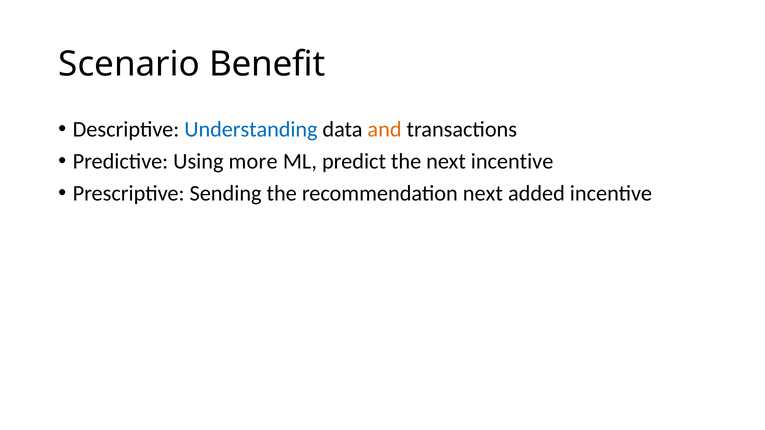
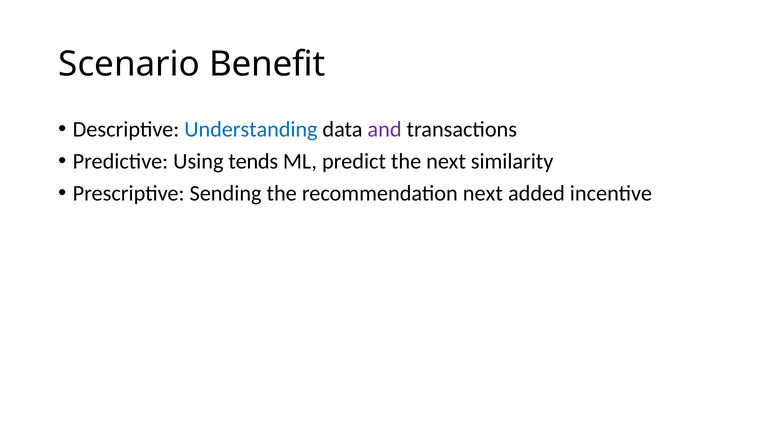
and colour: orange -> purple (385, 129)
more: more -> tends (253, 161)
next incentive: incentive -> similarity (512, 161)
